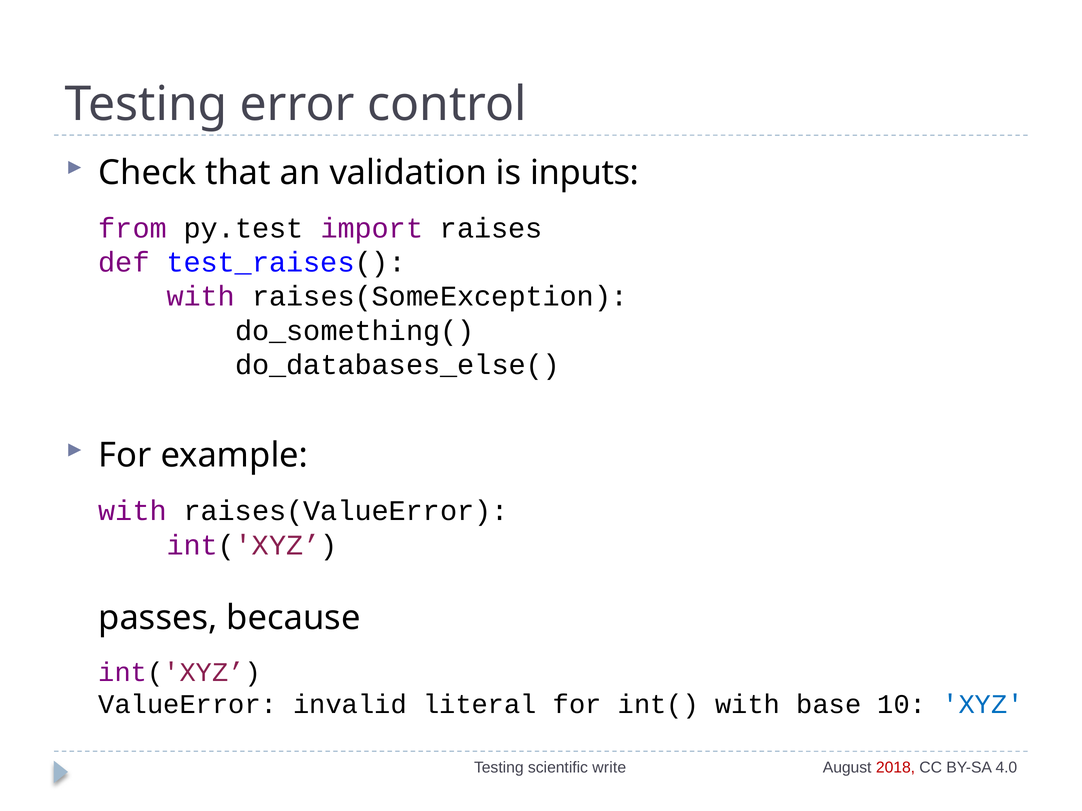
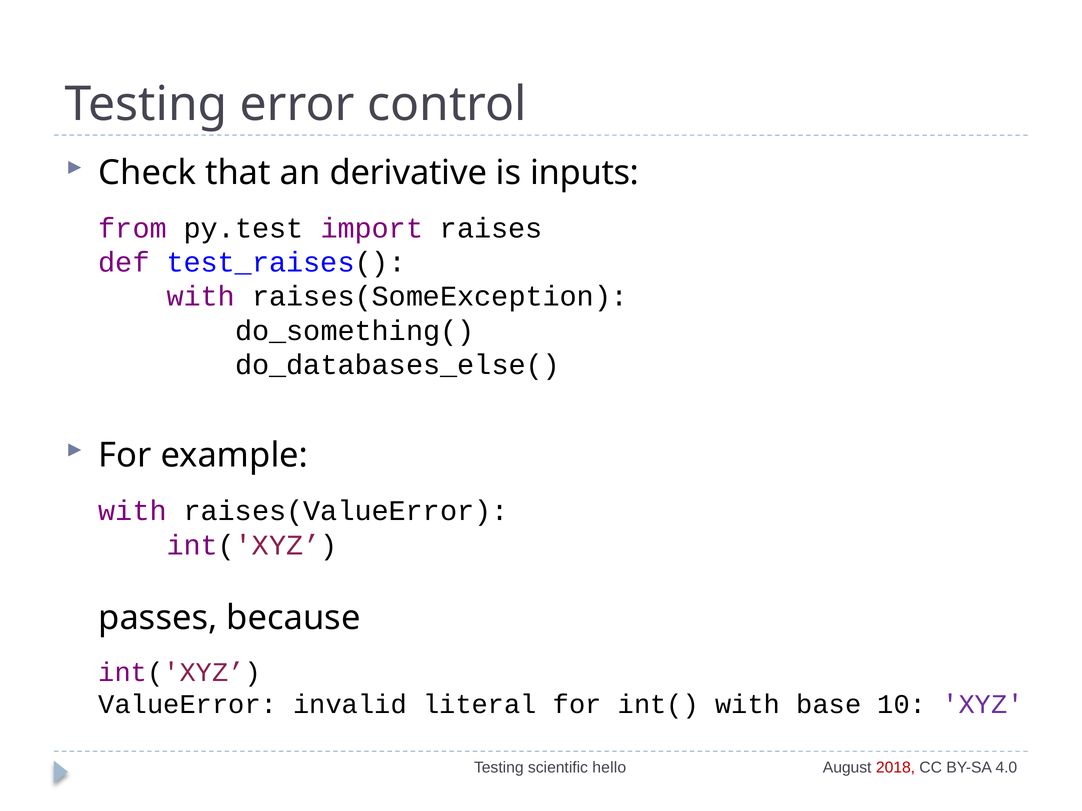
validation: validation -> derivative (408, 173)
XYZ colour: blue -> purple (983, 705)
write: write -> hello (609, 768)
